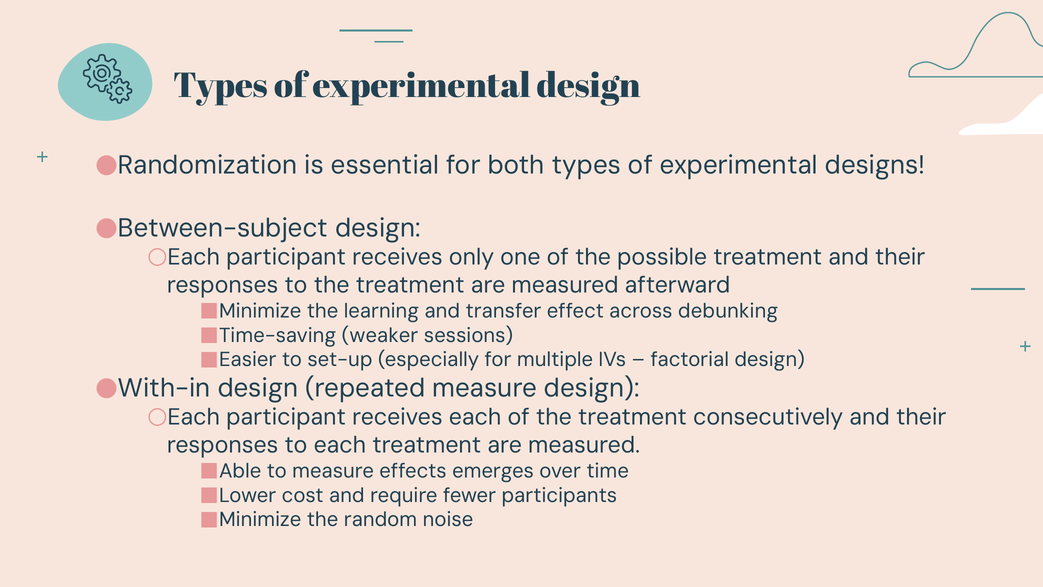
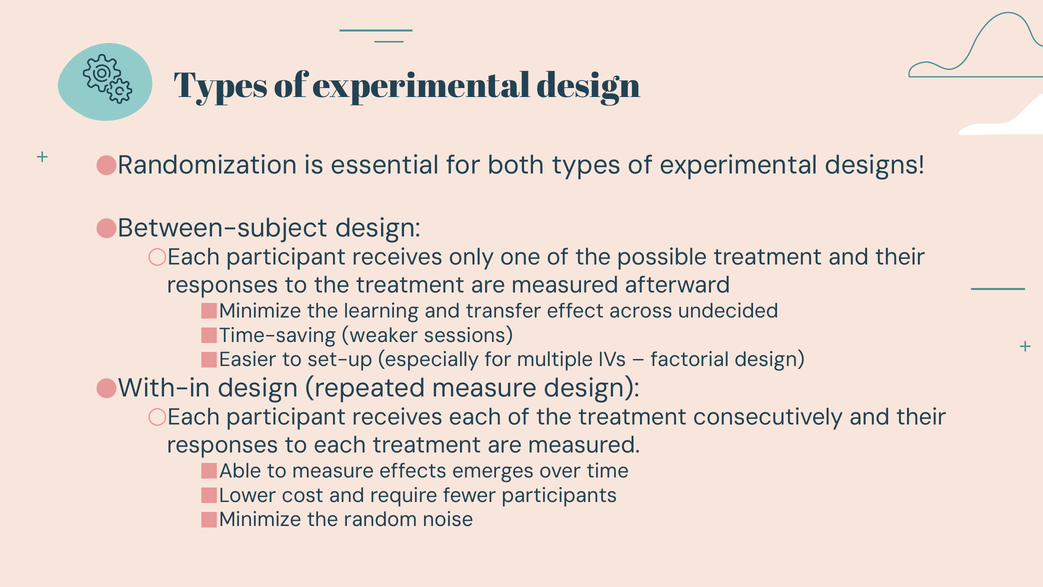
debunking: debunking -> undecided (728, 311)
